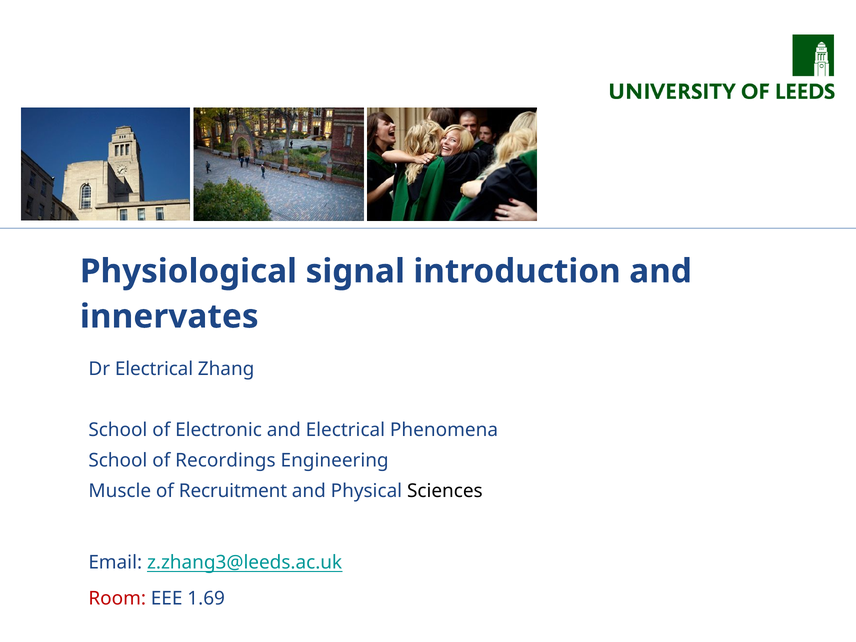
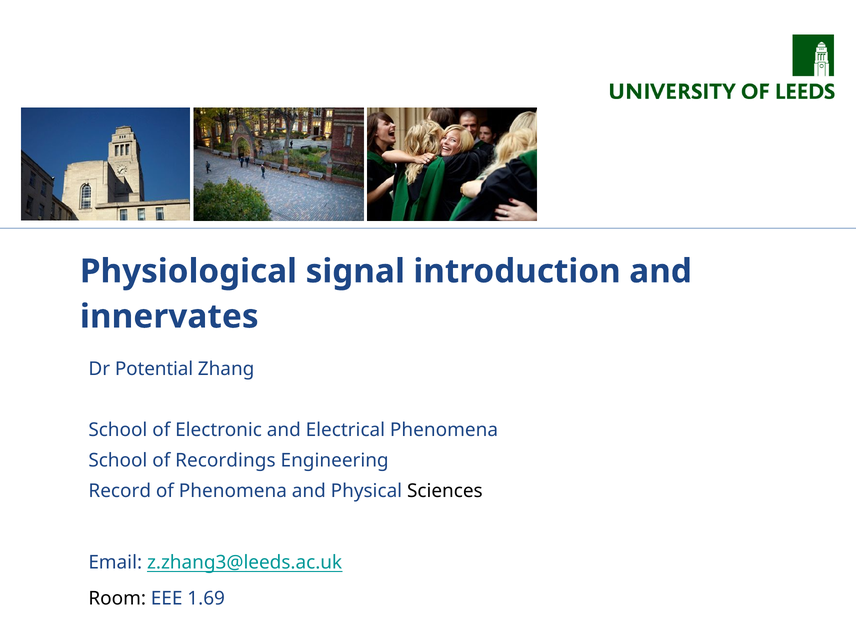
Dr Electrical: Electrical -> Potential (154, 369)
Muscle: Muscle -> Record (120, 491)
of Recruitment: Recruitment -> Phenomena (233, 491)
Room colour: red -> black (117, 598)
